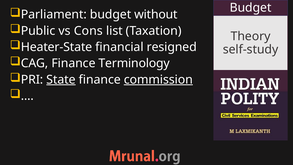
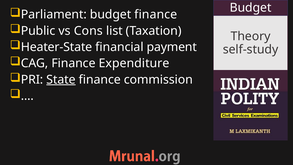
budget without: without -> finance (156, 15)
resigned: resigned -> payment (172, 47)
Terminology: Terminology -> Expenditure (134, 63)
commission underline: present -> none (158, 79)
